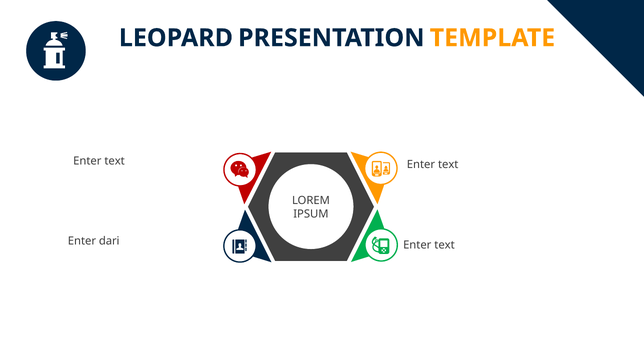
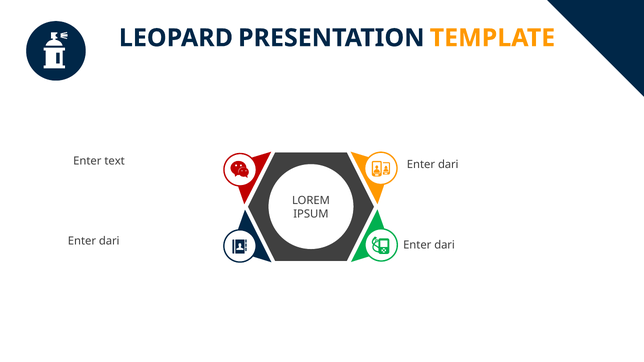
text: text -> dari (448, 165)
text: text -> dari (445, 245)
